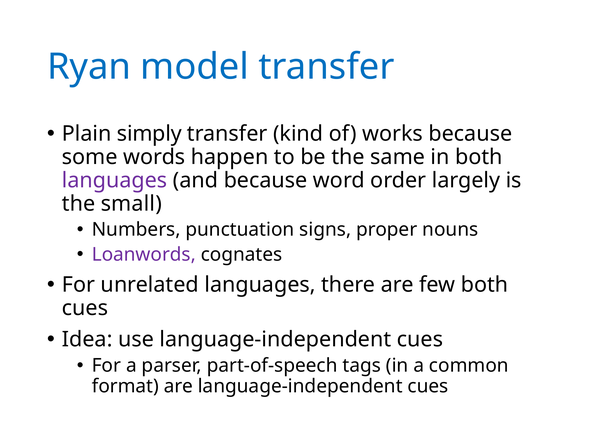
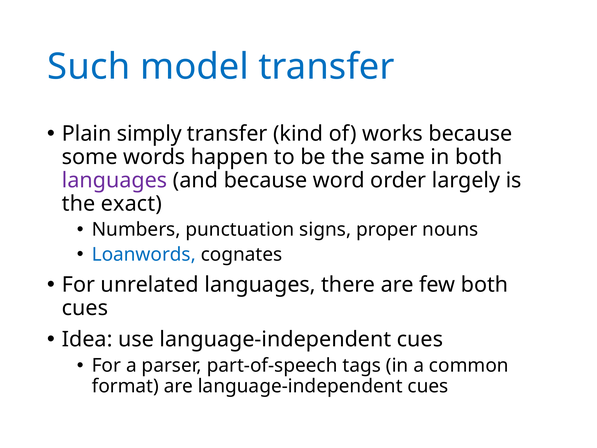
Ryan: Ryan -> Such (89, 67)
small: small -> exact (131, 203)
Loanwords colour: purple -> blue (144, 254)
